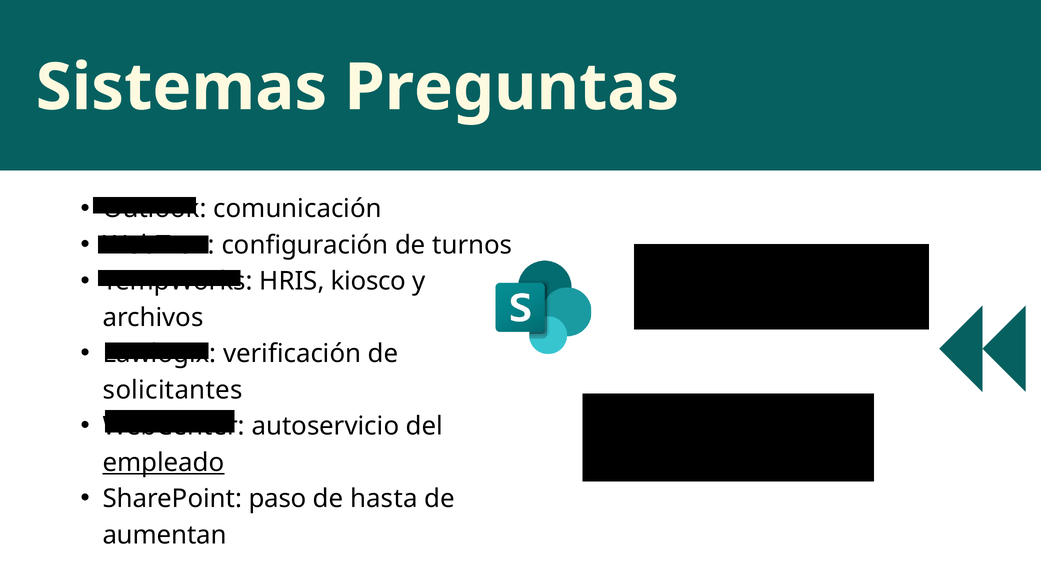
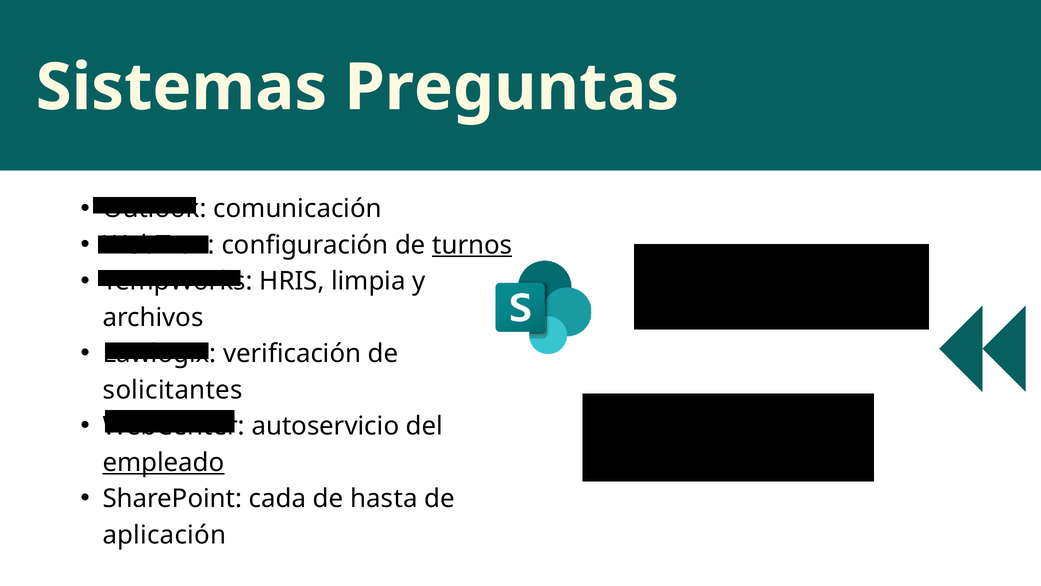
turnos underline: none -> present (472, 245)
kiosco: kiosco -> limpia (368, 281)
paso: paso -> cada (277, 498)
aumentan: aumentan -> aplicación (164, 535)
